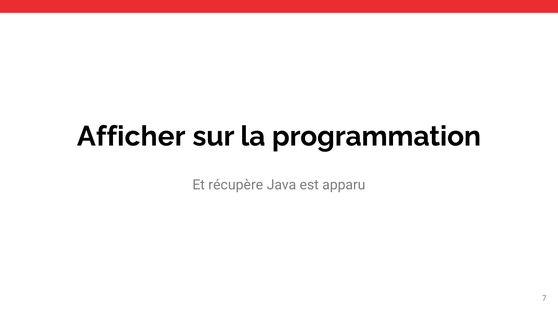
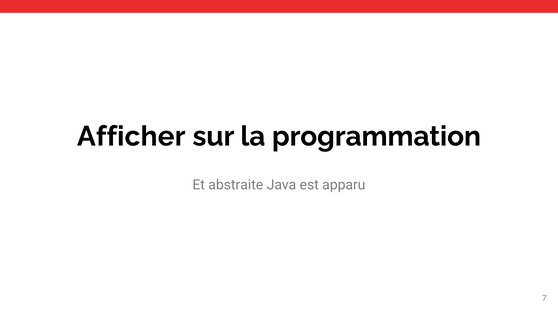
récupère: récupère -> abstraite (236, 185)
